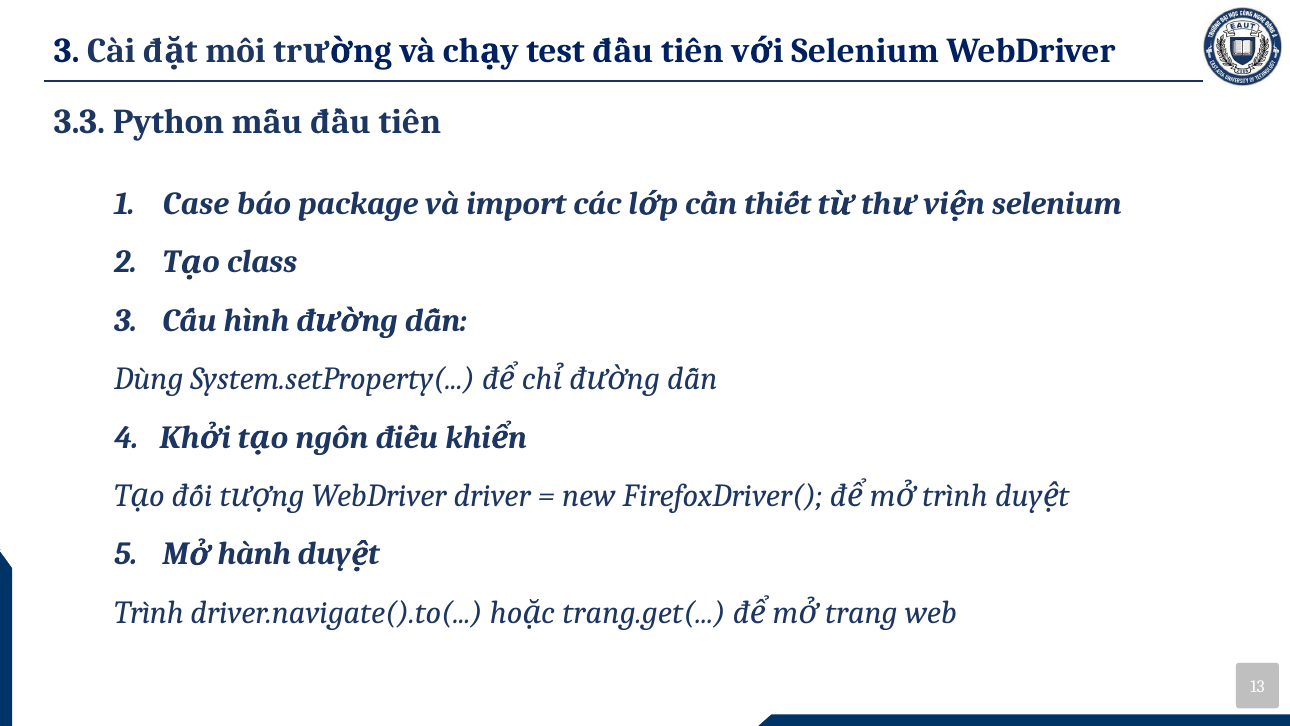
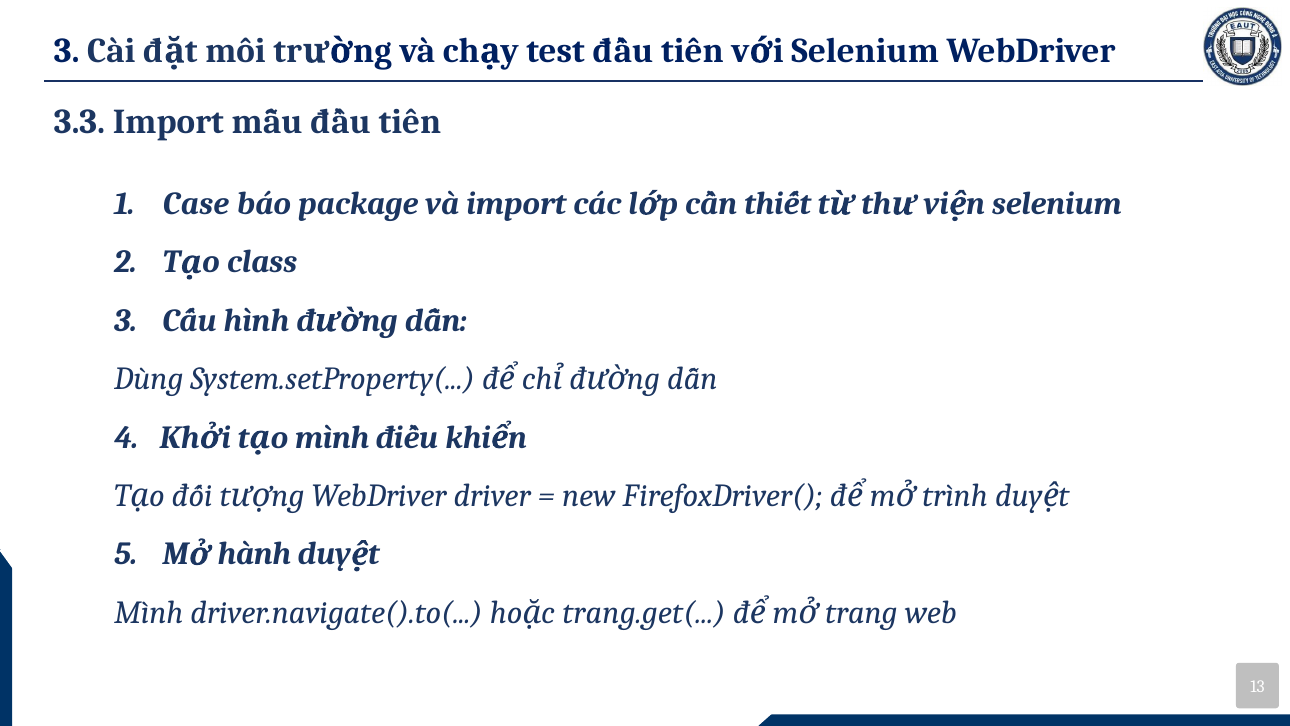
3.3 Python: Python -> Import (168, 122)
ngôn: ngôn -> mình (332, 437)
Trình: Trình -> Mình (149, 612)
